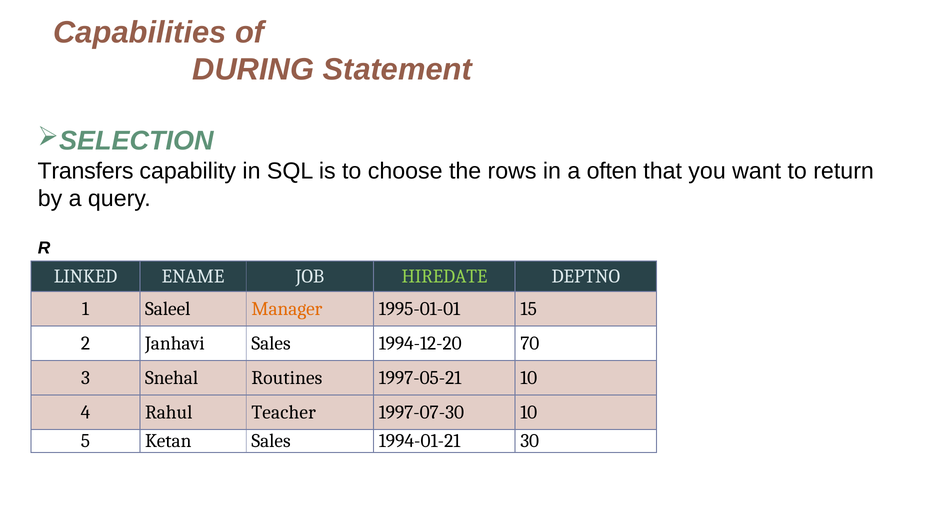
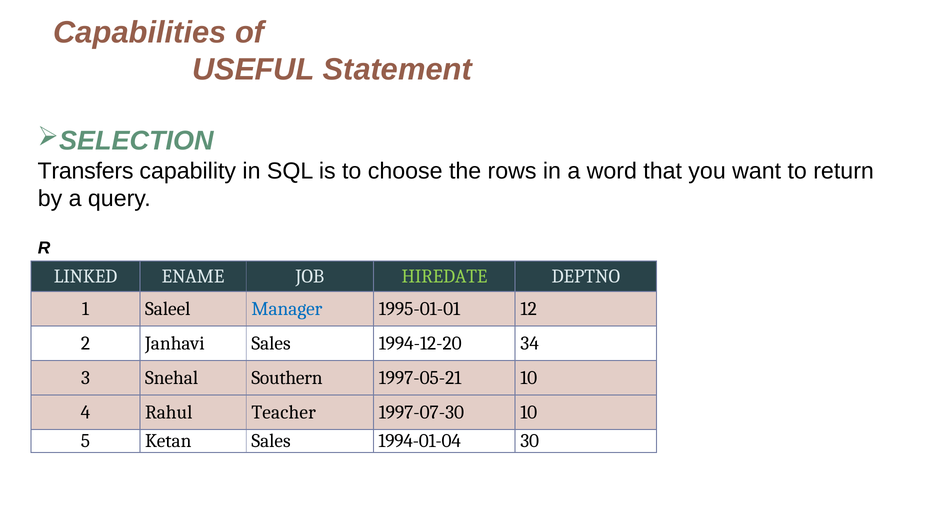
DURING: DURING -> USEFUL (253, 70)
often: often -> word (612, 171)
Manager colour: orange -> blue (287, 308)
15: 15 -> 12 (529, 308)
70: 70 -> 34 (530, 343)
Routines: Routines -> Southern (287, 377)
1994-01-21: 1994-01-21 -> 1994-01-04 (420, 440)
